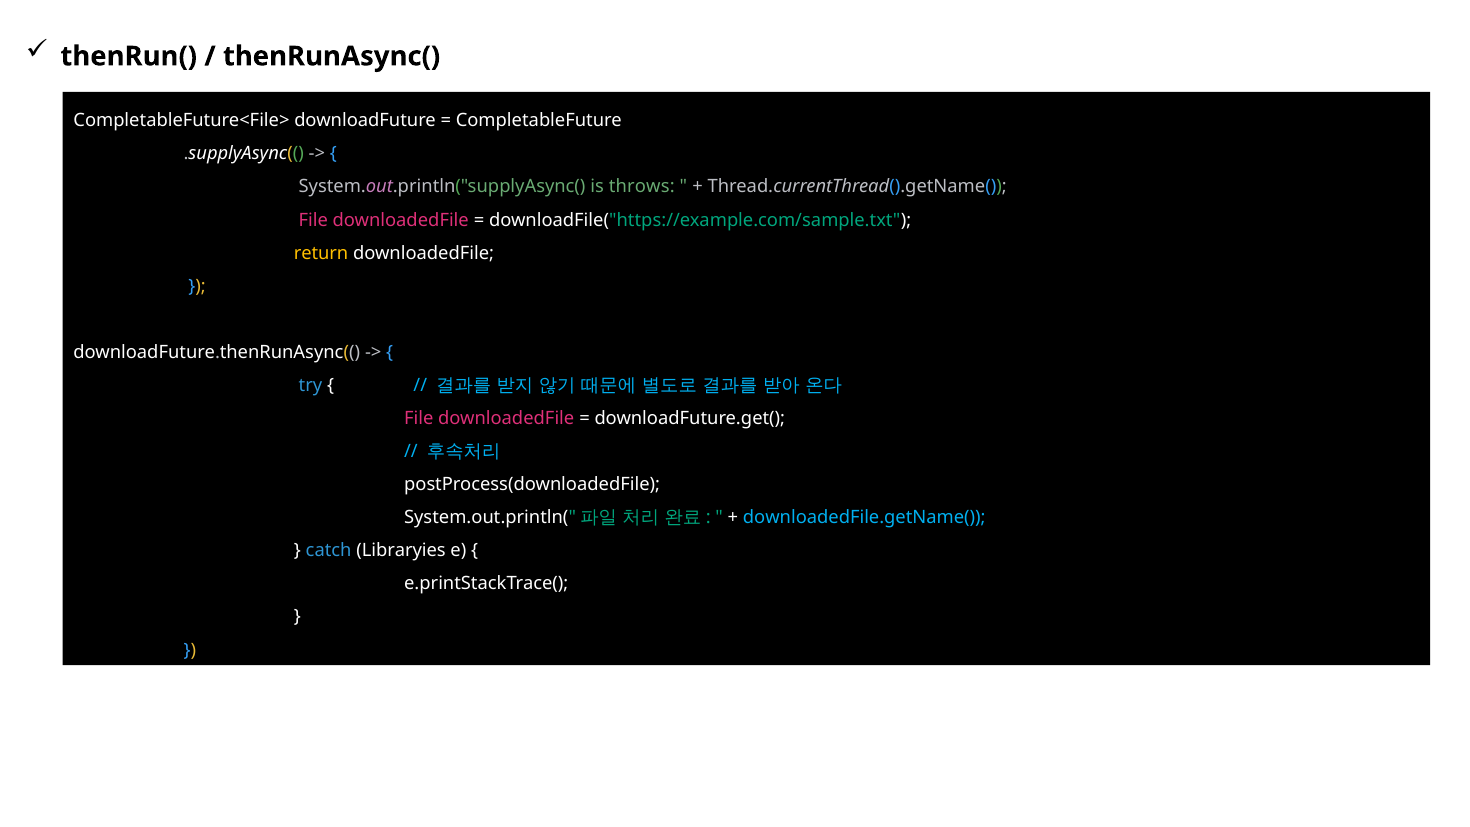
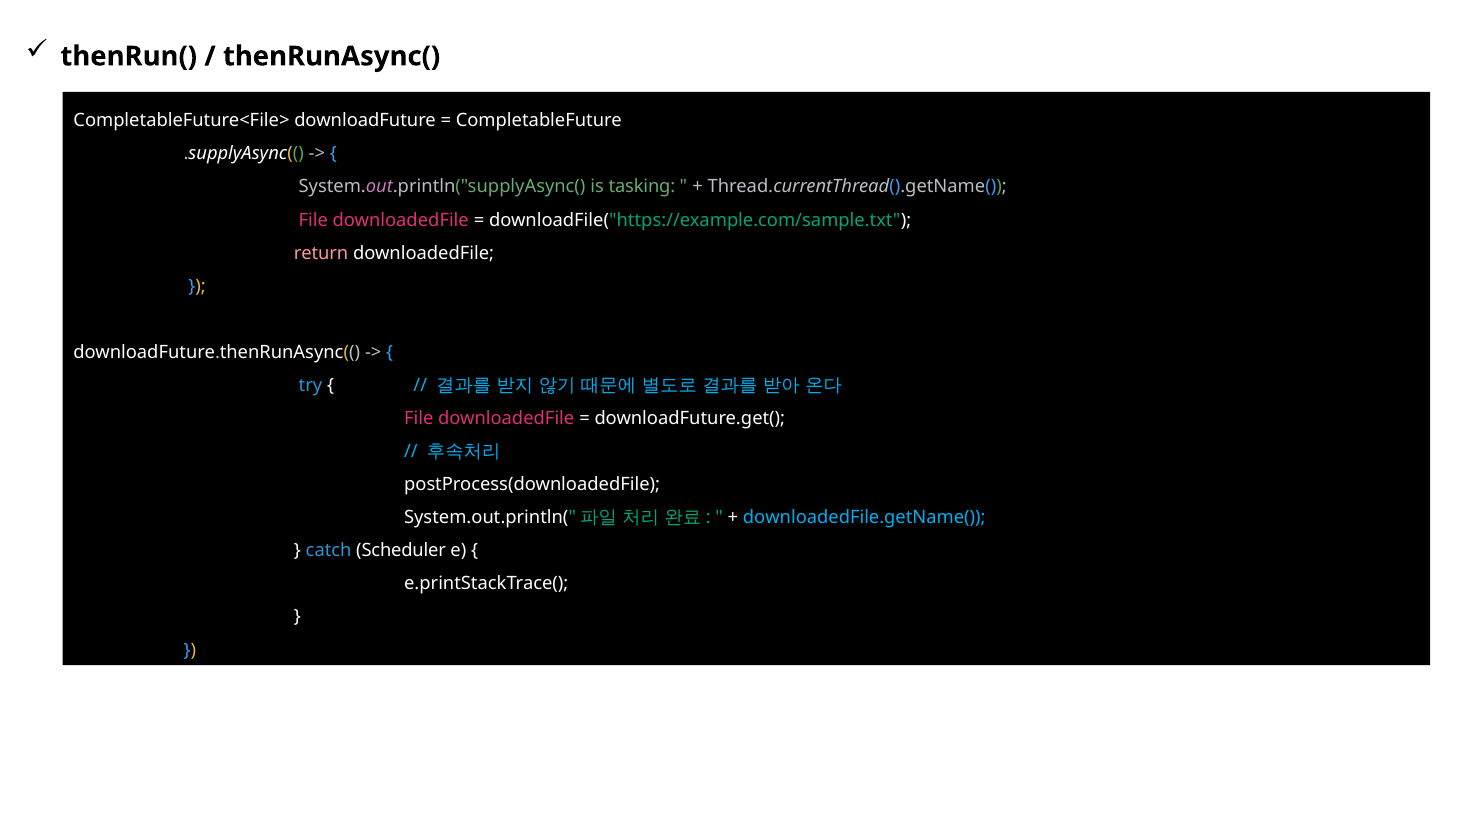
throws: throws -> tasking (642, 187)
return colour: yellow -> pink (321, 253)
Libraryies: Libraryies -> Scheduler (401, 551)
